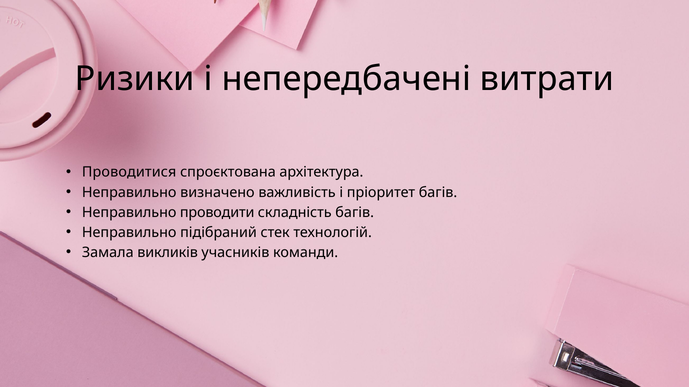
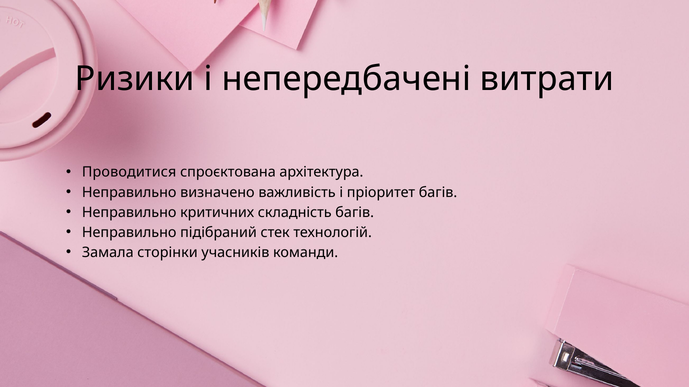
проводити: проводити -> критичних (217, 213)
викликів: викликів -> сторінки (168, 253)
